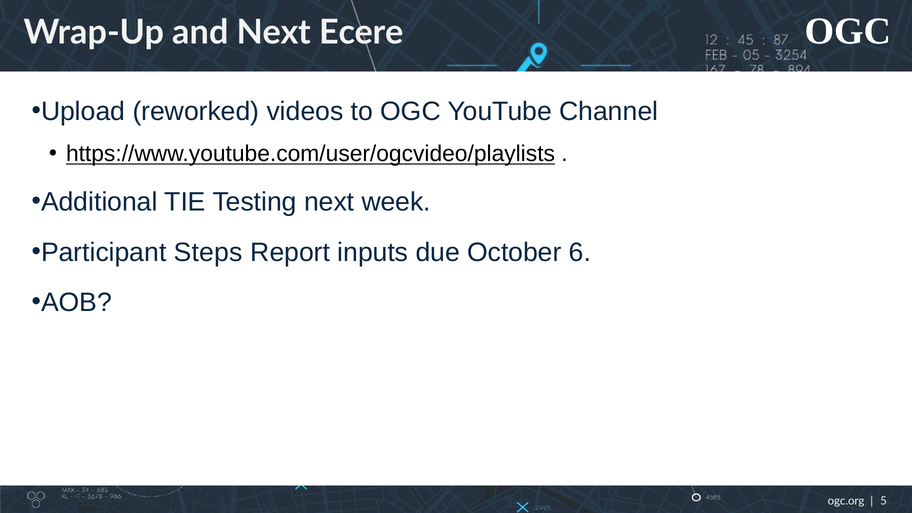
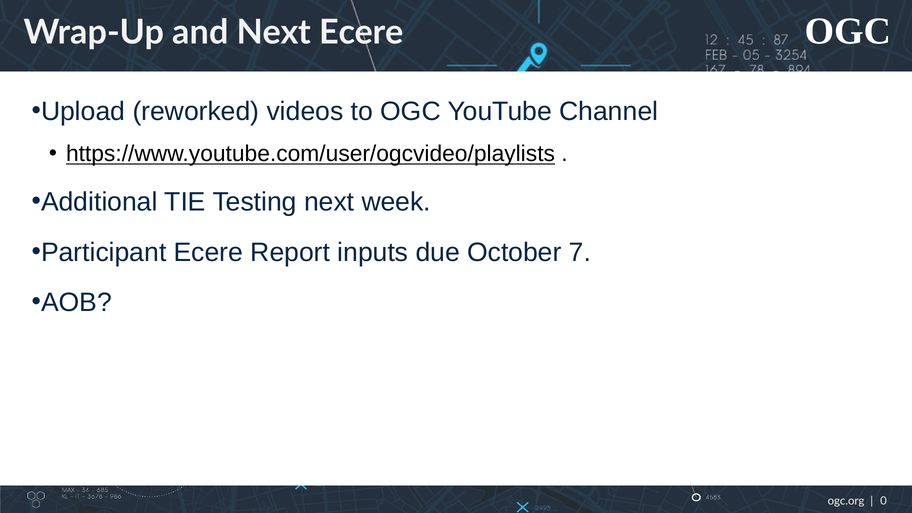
Participant Steps: Steps -> Ecere (208, 252)
6: 6 -> 7 (580, 252)
5: 5 -> 0 (883, 501)
